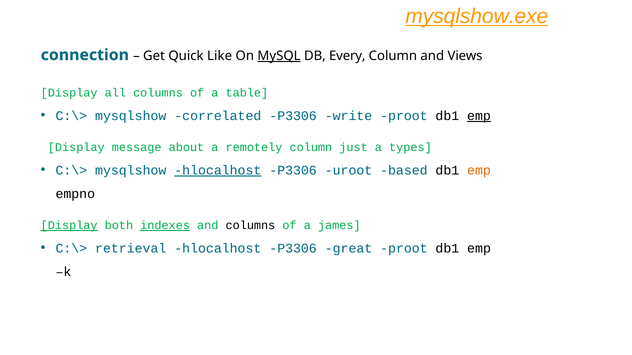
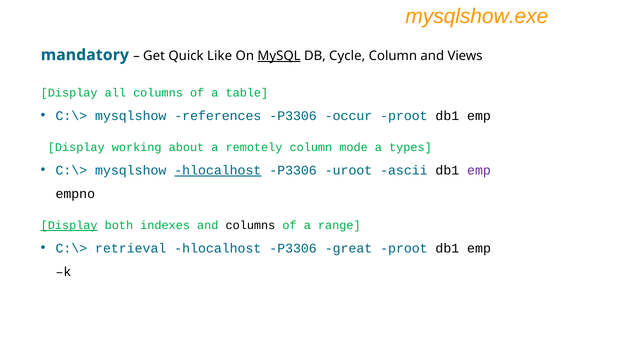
mysqlshow.exe underline: present -> none (477, 16)
connection: connection -> mandatory (85, 55)
Every: Every -> Cycle (347, 56)
correlated: correlated -> references (218, 116)
write: write -> occur (349, 116)
emp underline: present -> none (479, 116)
message: message -> working (137, 148)
just: just -> mode (354, 148)
based: based -> ascii (404, 171)
emp colour: orange -> purple (479, 171)
indexes underline: present -> none (165, 226)
james: james -> range (339, 226)
